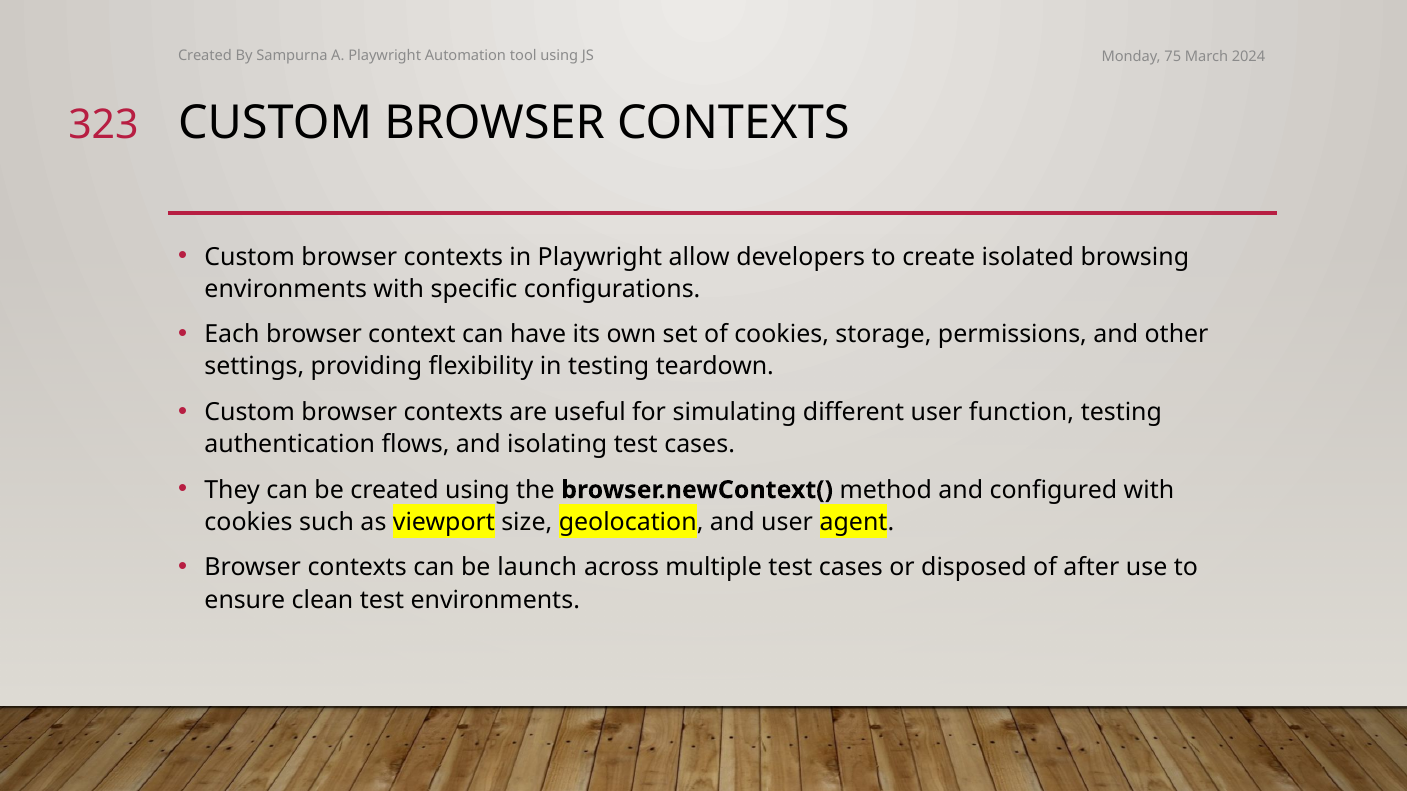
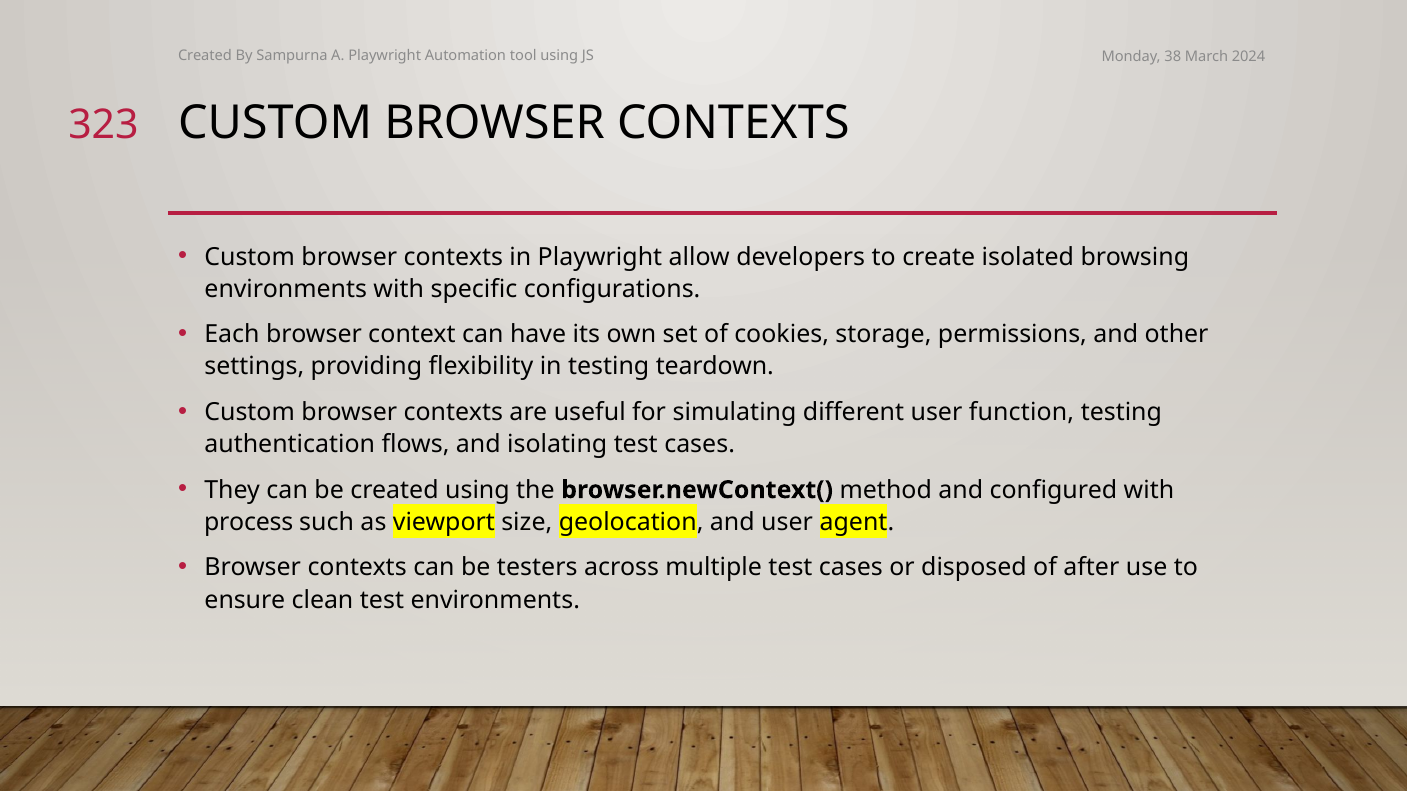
75: 75 -> 38 (1173, 57)
cookies: cookies -> process (249, 522)
launch: launch -> testers (537, 568)
